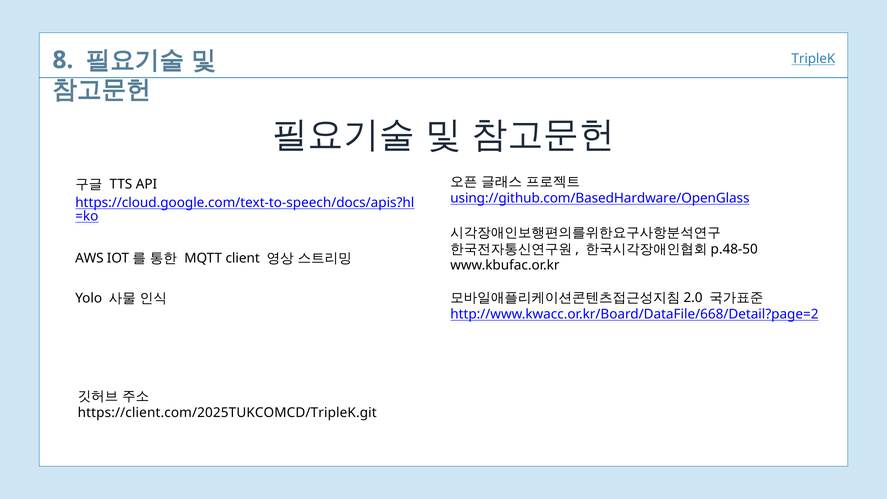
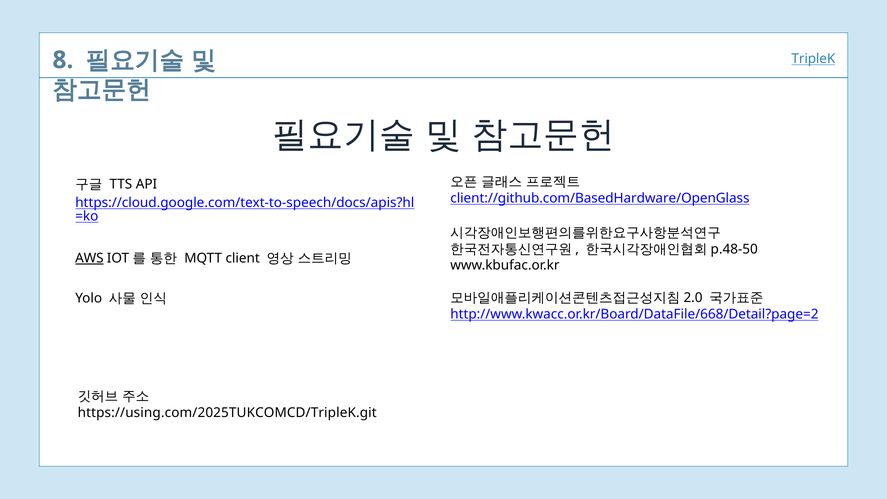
using://github.com/BasedHardware/OpenGlass: using://github.com/BasedHardware/OpenGlass -> client://github.com/BasedHardware/OpenGlass (600, 198)
AWS underline: none -> present (89, 258)
https://client.com/2025TUKCOMCD/TripleK.git: https://client.com/2025TUKCOMCD/TripleK.git -> https://using.com/2025TUKCOMCD/TripleK.git (227, 413)
